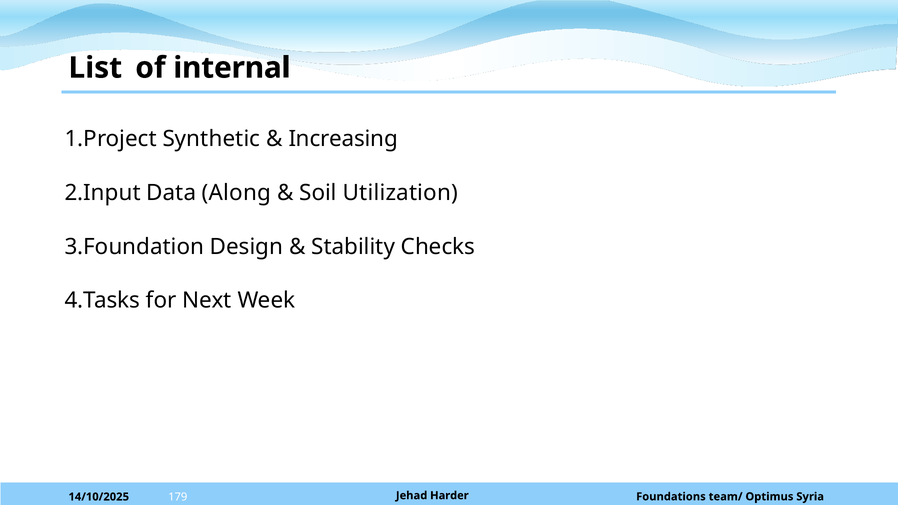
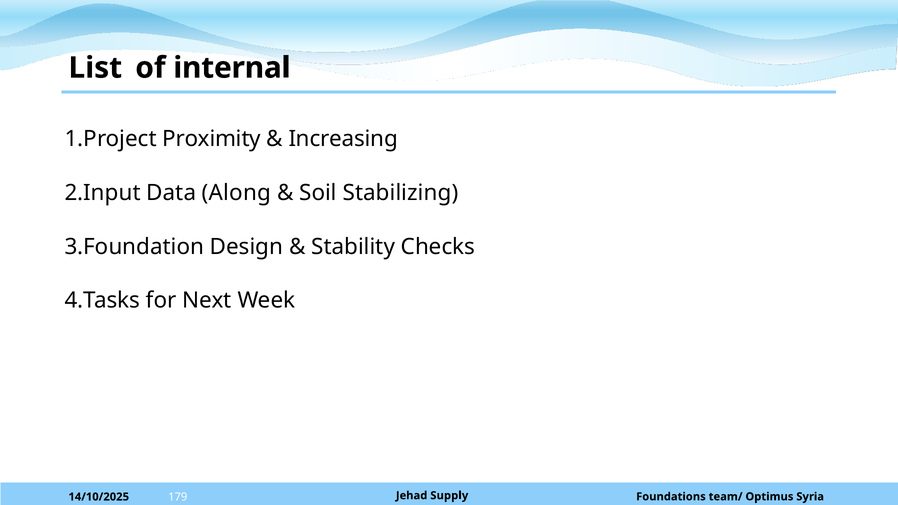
Synthetic: Synthetic -> Proximity (212, 139)
Utilization: Utilization -> Stabilizing (400, 193)
Harder: Harder -> Supply (449, 496)
